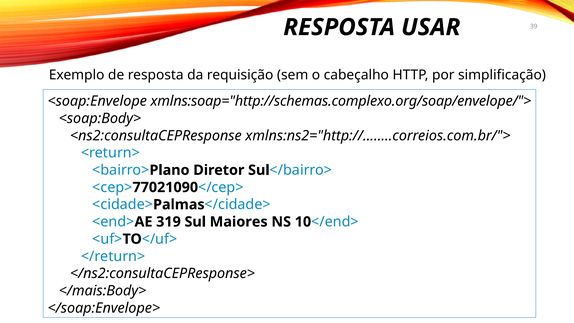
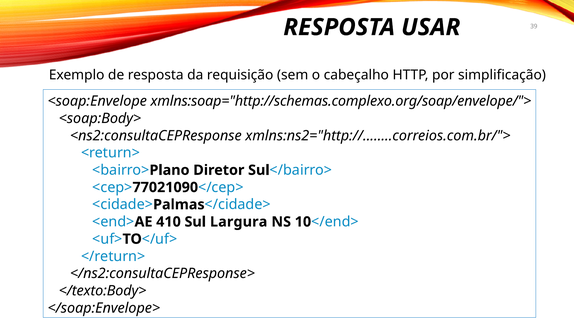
319: 319 -> 410 (168, 222)
Maiores: Maiores -> Largura (239, 222)
</mais:Body>: </mais:Body> -> </texto:Body> (103, 291)
